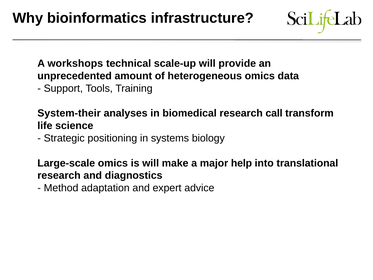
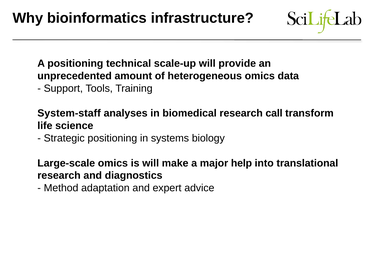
A workshops: workshops -> positioning (75, 63)
System‐their: System‐their -> System‐staff (69, 113)
